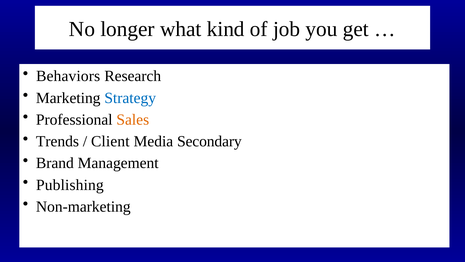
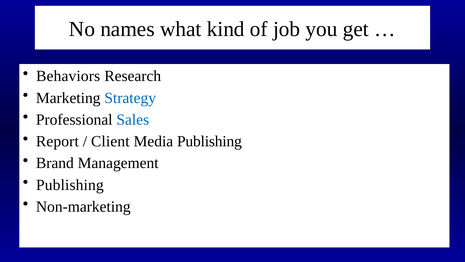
longer: longer -> names (128, 29)
Sales colour: orange -> blue (133, 119)
Trends: Trends -> Report (57, 141)
Media Secondary: Secondary -> Publishing (209, 141)
